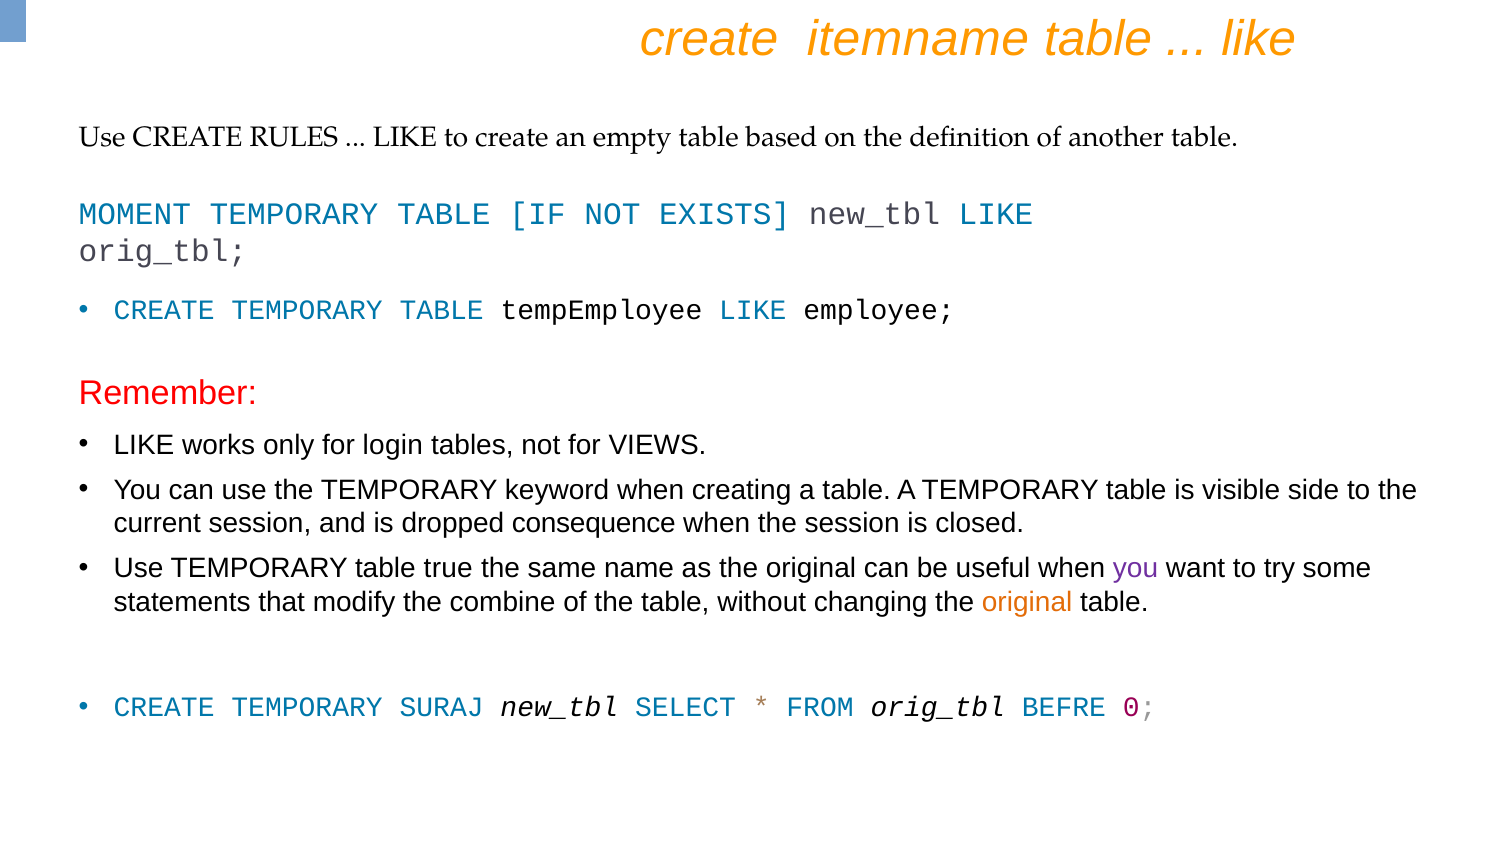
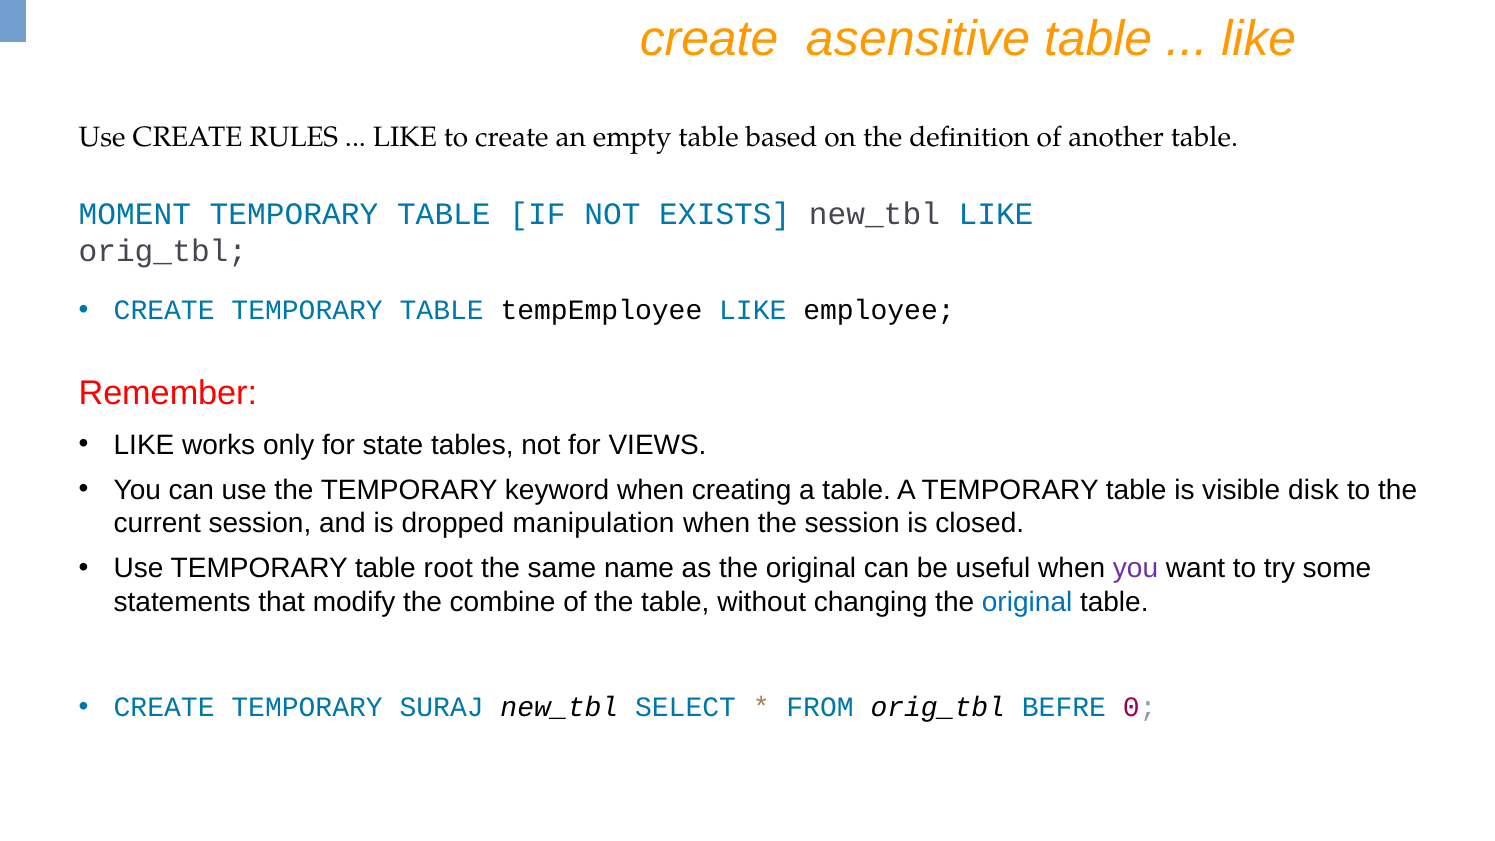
itemname: itemname -> asensitive (918, 39)
login: login -> state (393, 445)
side: side -> disk (1313, 490)
consequence: consequence -> manipulation (594, 524)
true: true -> root (448, 568)
original colour: orange -> blue (1027, 602)
